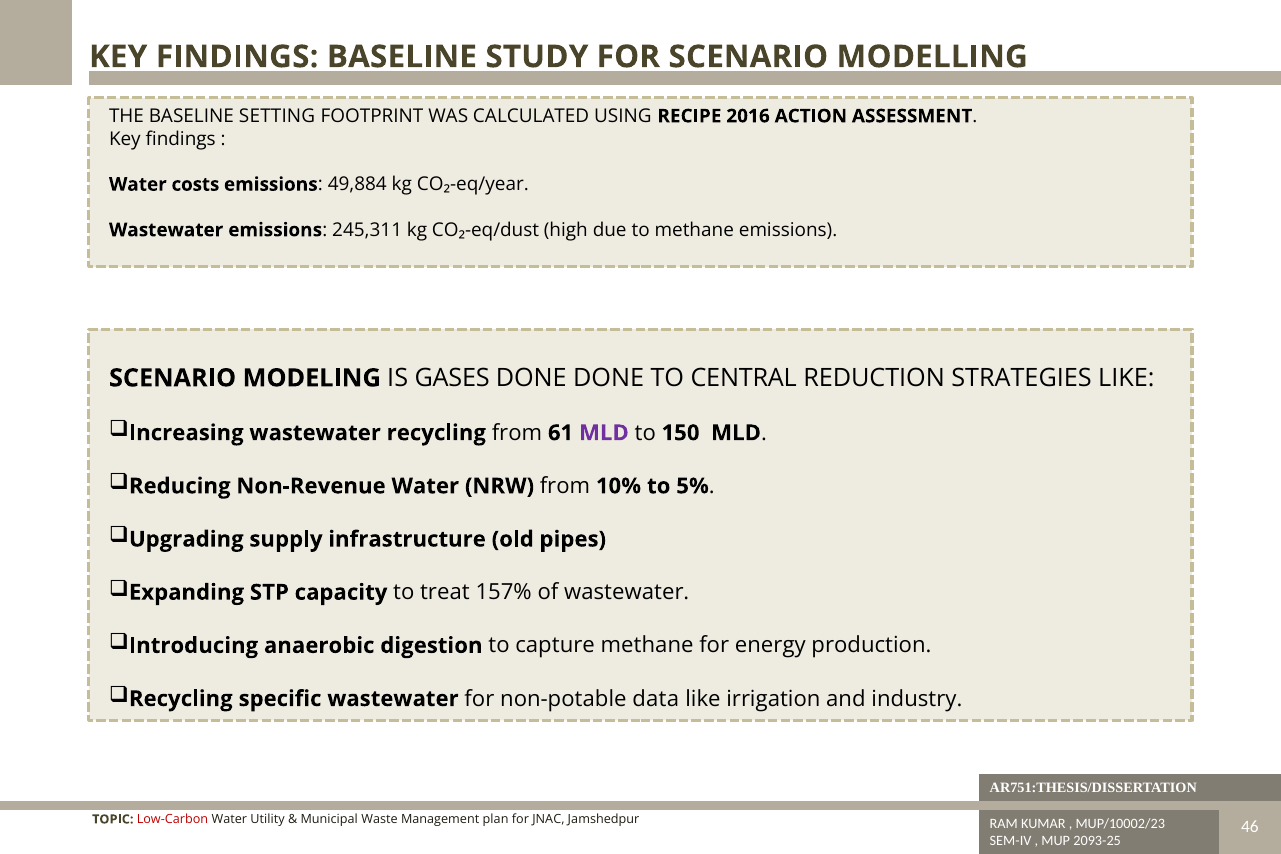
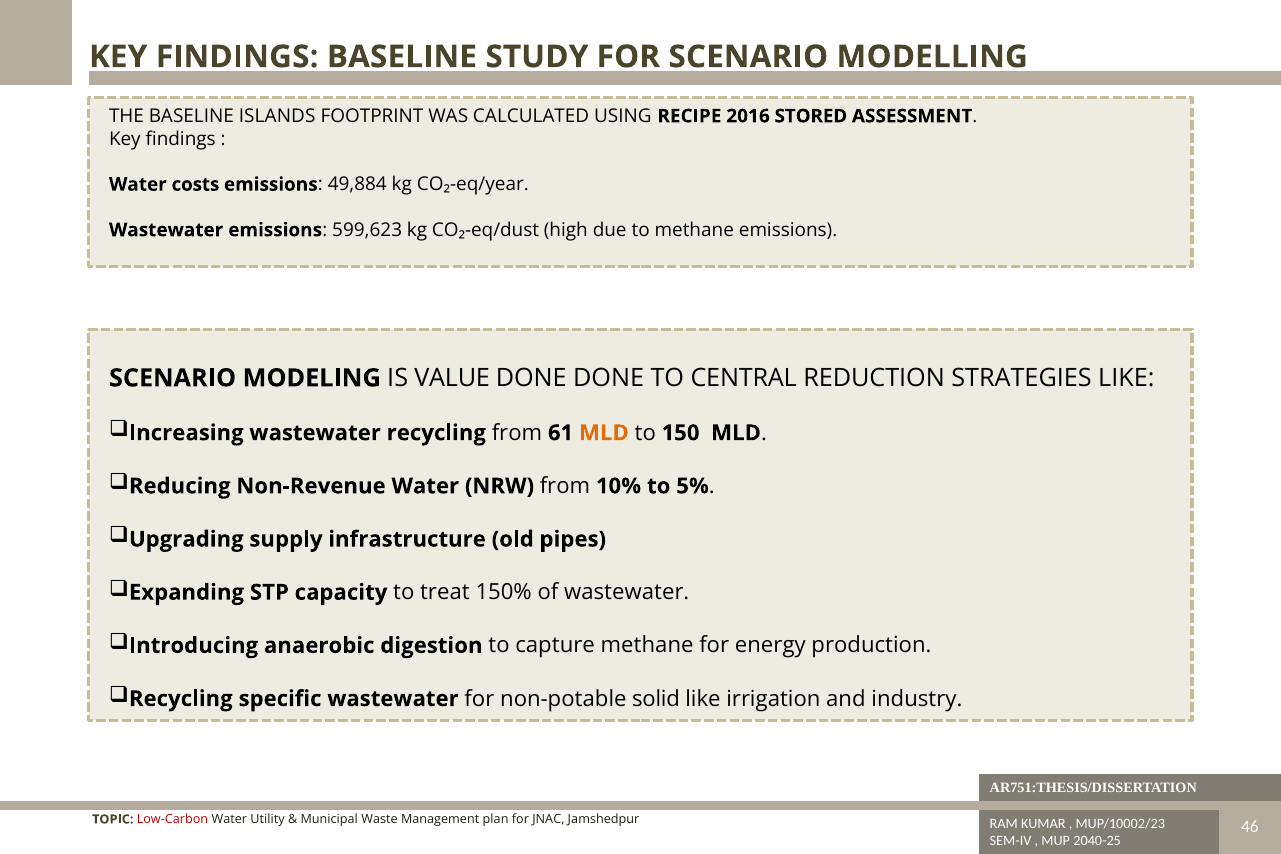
SETTING: SETTING -> ISLANDS (277, 116)
ACTION: ACTION -> STORED (811, 116)
245,311: 245,311 -> 599,623 (367, 230)
GASES: GASES -> VALUE (452, 378)
MLD colour: purple -> orange (604, 433)
157%: 157% -> 150% (504, 592)
data: data -> solid (656, 699)
2093-25: 2093-25 -> 2040-25 (1097, 841)
